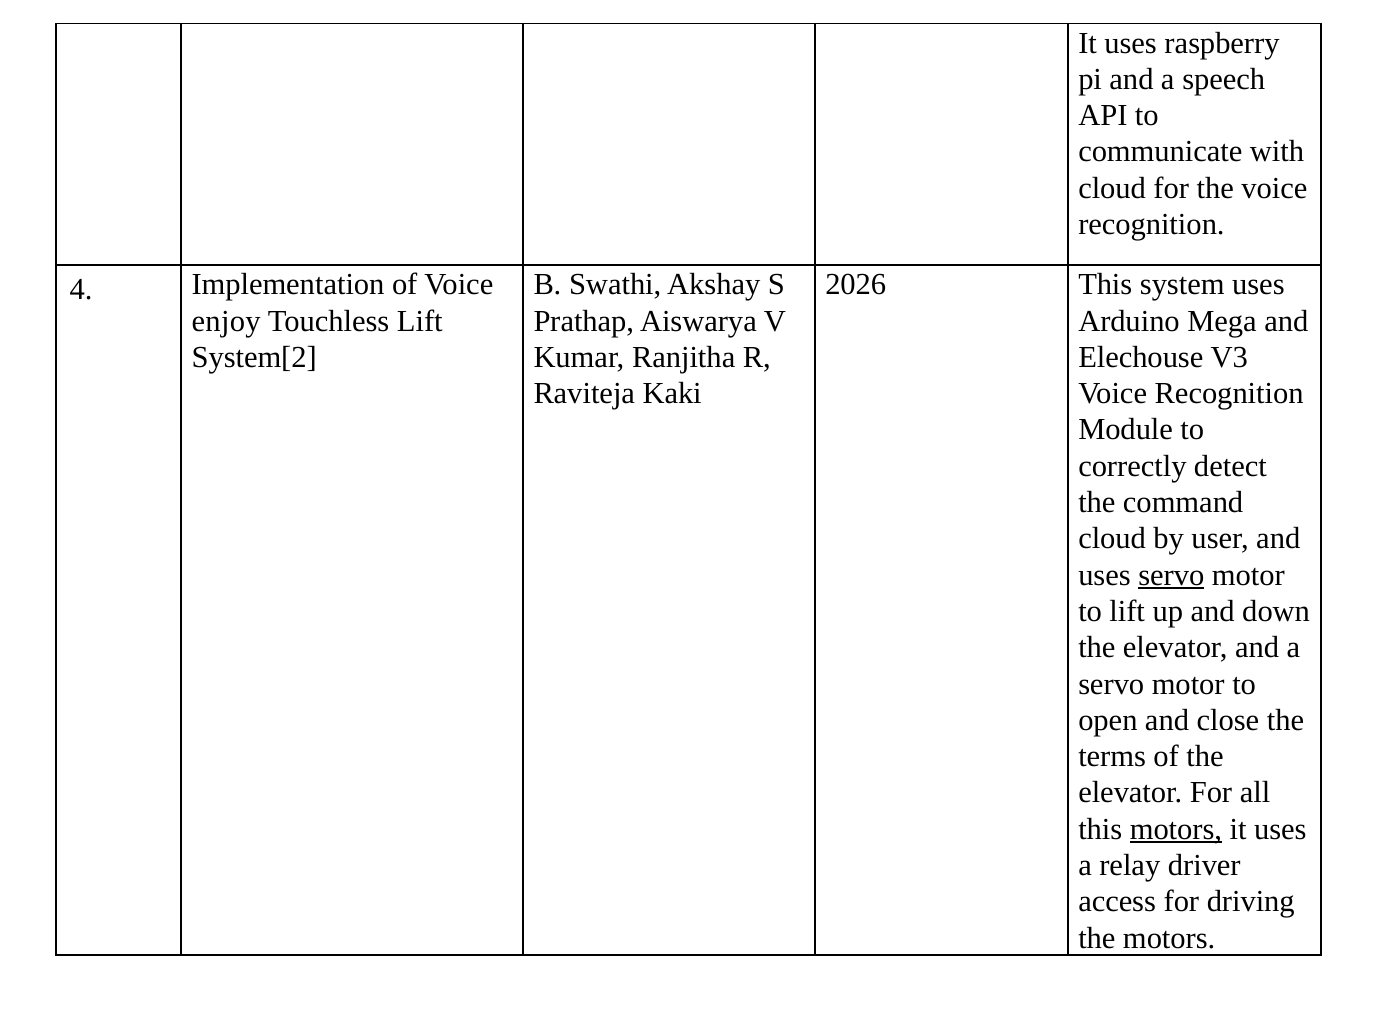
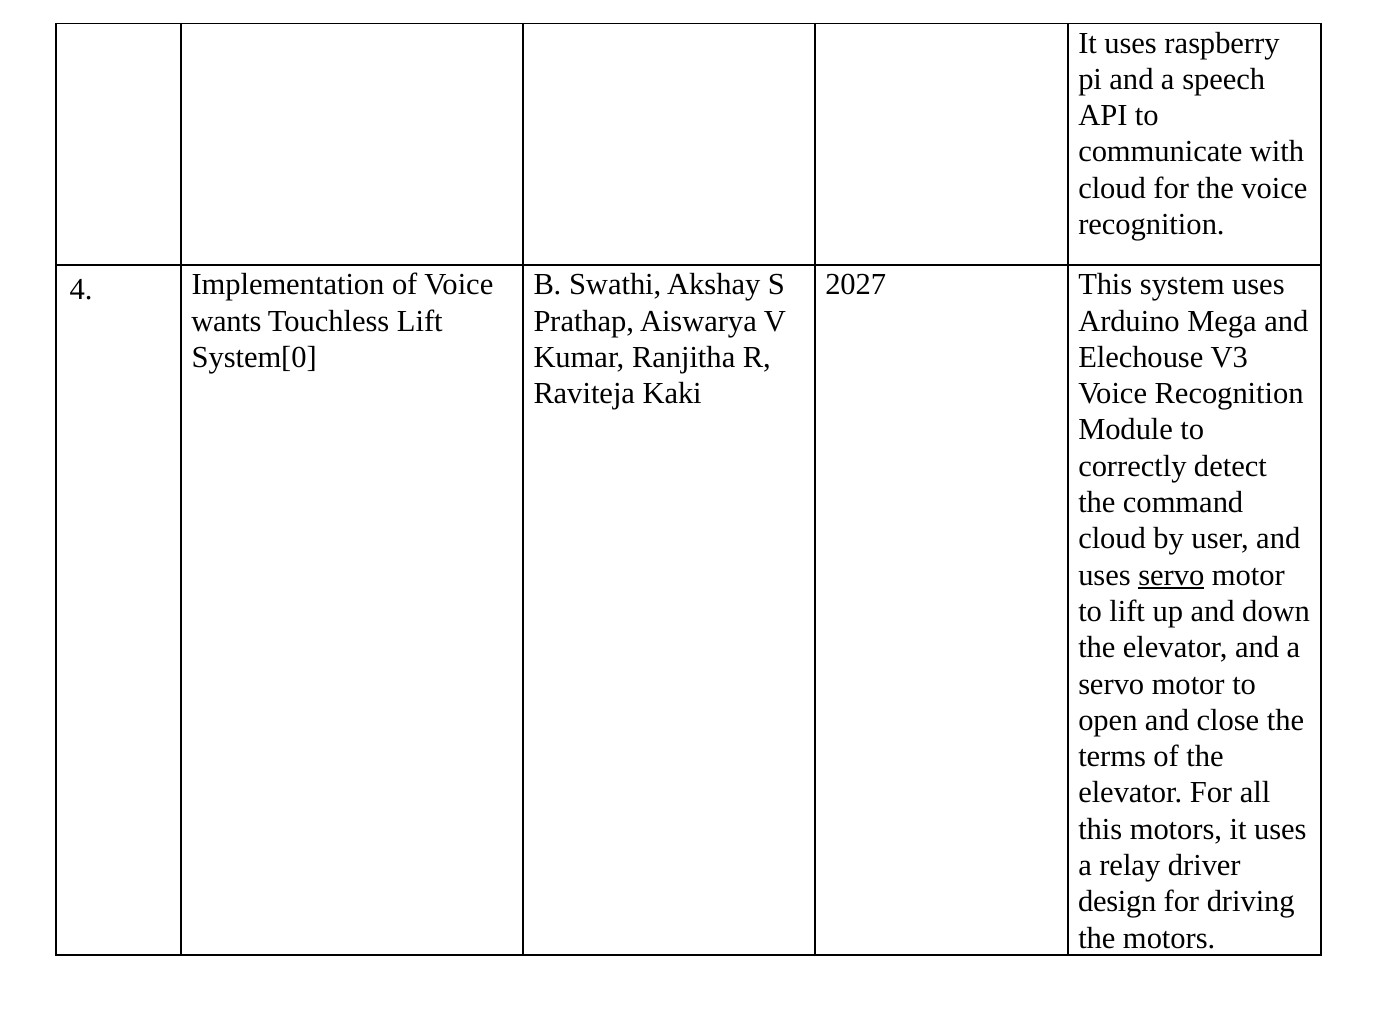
2026: 2026 -> 2027 (856, 285)
enjoy: enjoy -> wants (226, 321)
System[2: System[2 -> System[0 (254, 358)
motors underline: present -> none (1176, 830)
access: access -> design (1117, 902)
